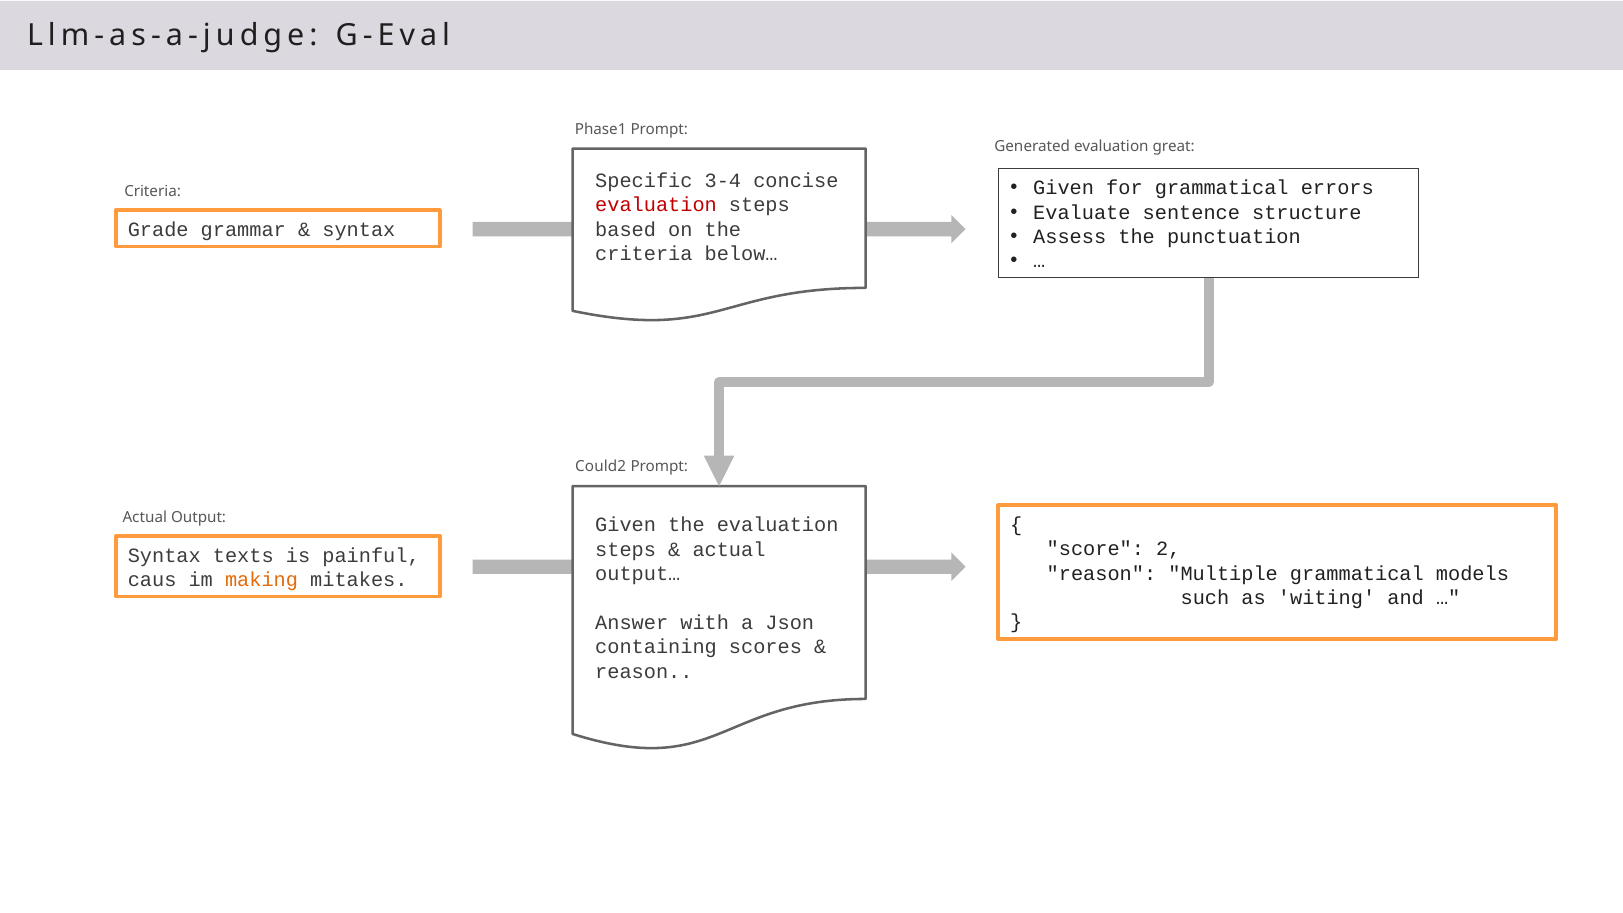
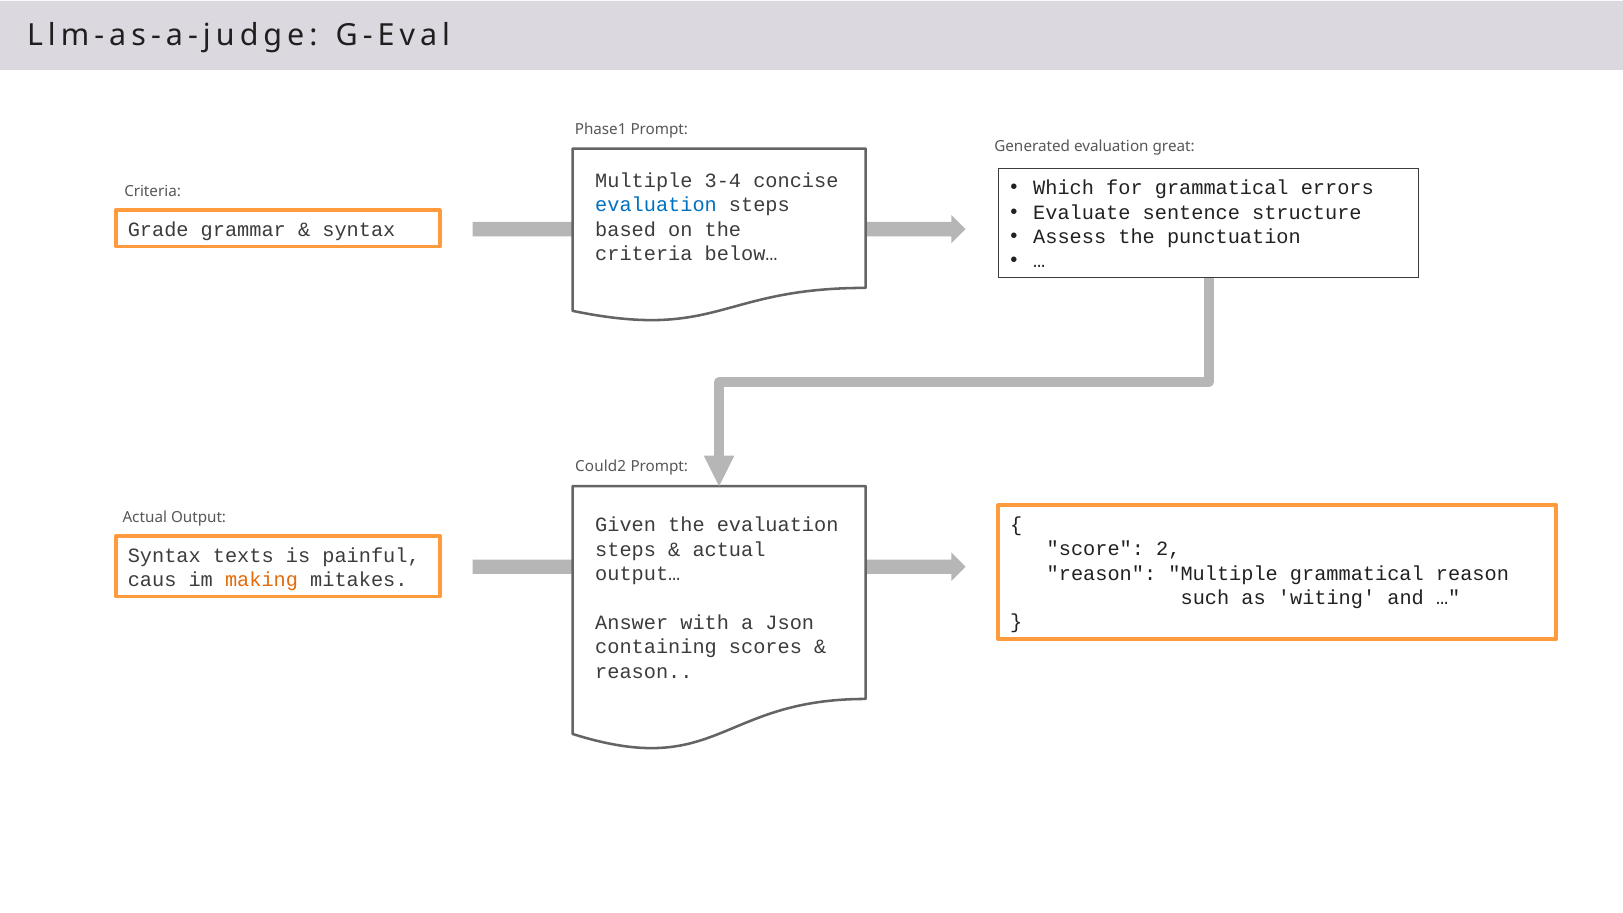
Specific: Specific -> Multiple (644, 181)
Given: Given -> Which (1064, 188)
evaluation colour: red -> blue (656, 205)
grammatical models: models -> reason (1472, 574)
